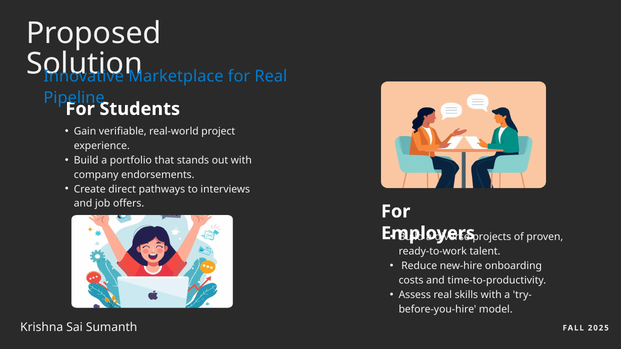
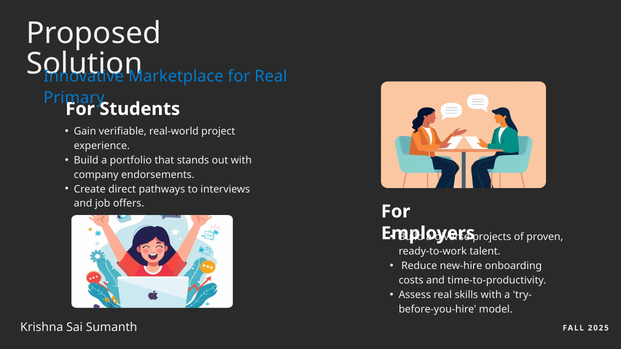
Pipeline: Pipeline -> Primary (74, 98)
